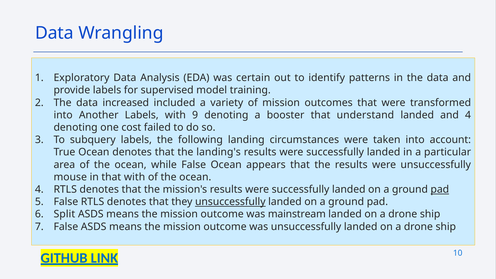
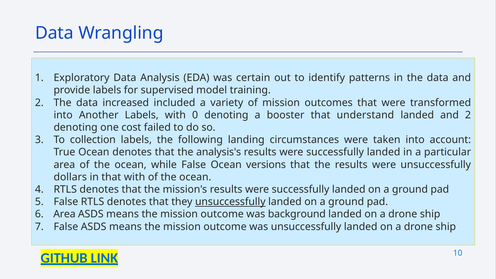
9: 9 -> 0 (195, 115)
and 4: 4 -> 2 (468, 115)
subquery: subquery -> collection (93, 140)
landing's: landing's -> analysis's (219, 152)
appears: appears -> versions (266, 165)
mouse: mouse -> dollars (70, 177)
pad underline: present -> none (440, 189)
Split: Split -> Area (64, 214)
mainstream: mainstream -> background (297, 214)
